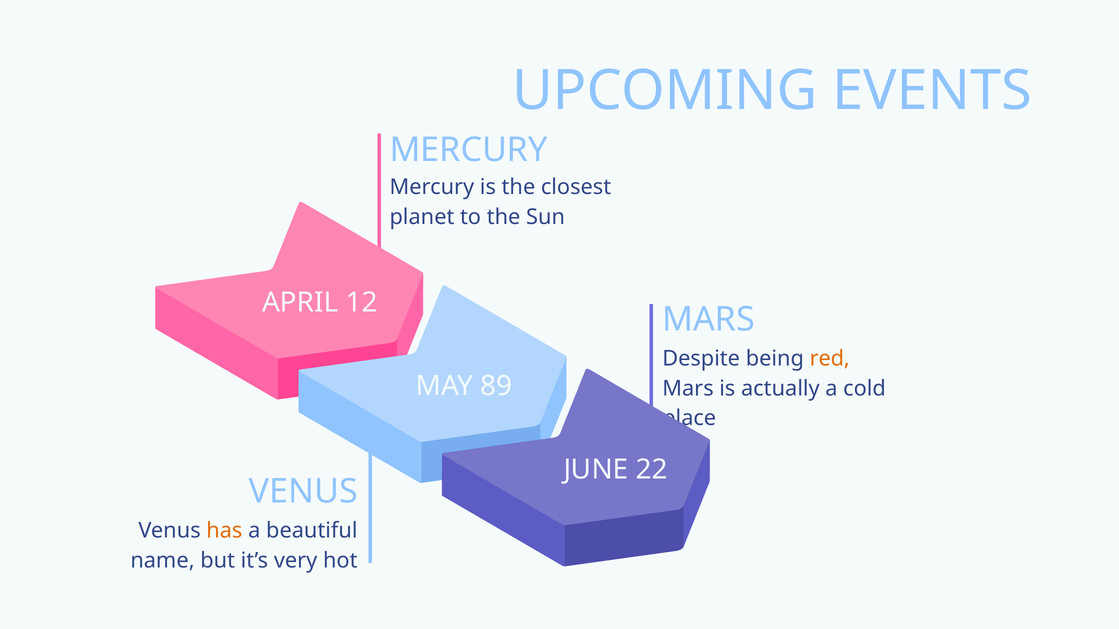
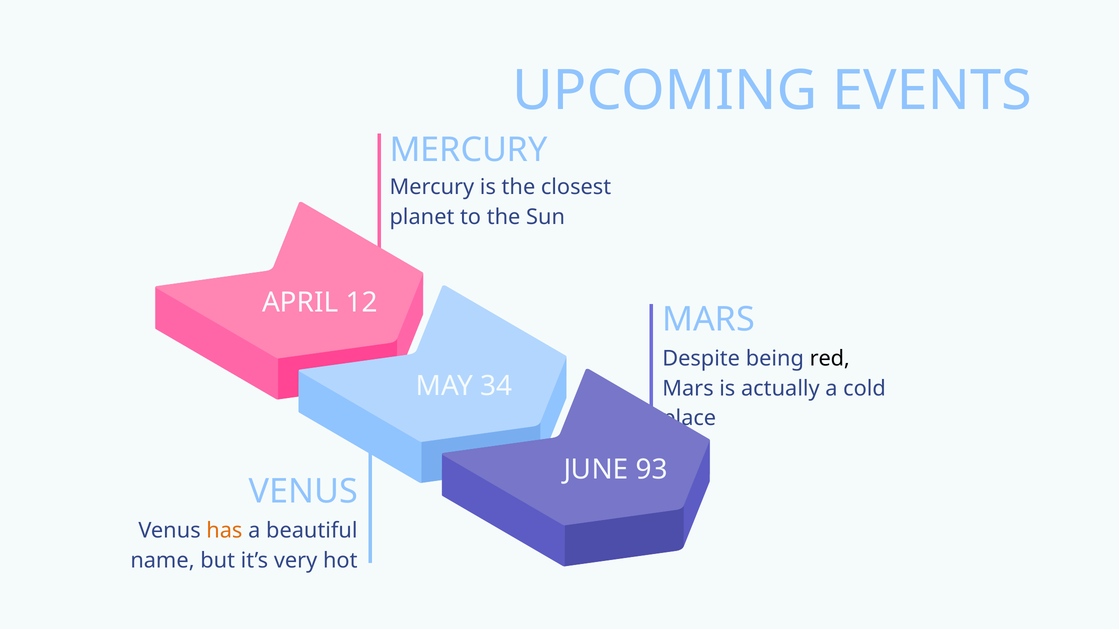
red colour: orange -> black (830, 359)
89: 89 -> 34 (496, 386)
22: 22 -> 93 (652, 470)
